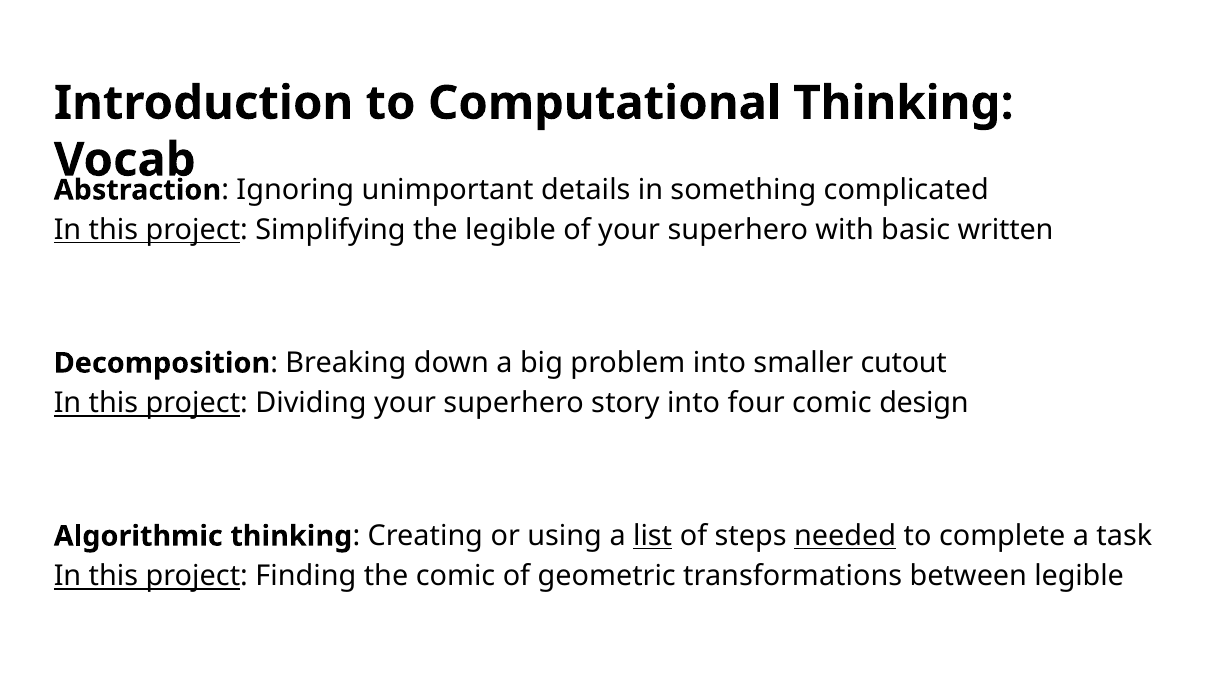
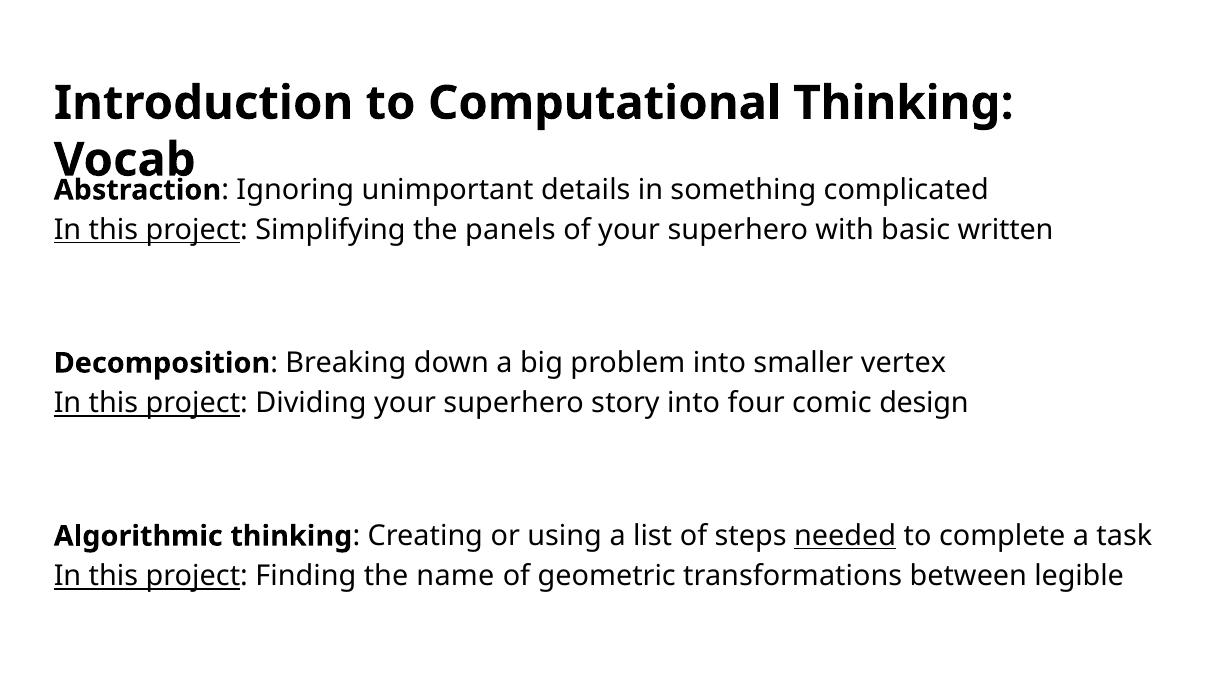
the legible: legible -> panels (510, 230)
cutout: cutout -> vertex (903, 363)
list underline: present -> none (653, 537)
the comic: comic -> name (455, 576)
